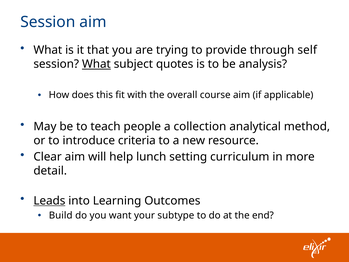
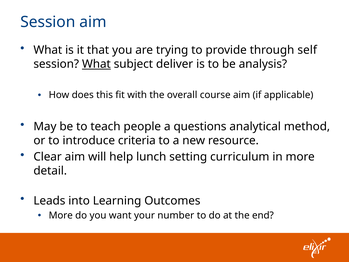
quotes: quotes -> deliver (175, 64)
collection: collection -> questions (200, 126)
Leads underline: present -> none (49, 201)
Build: Build -> More (61, 215)
subtype: subtype -> number (176, 215)
